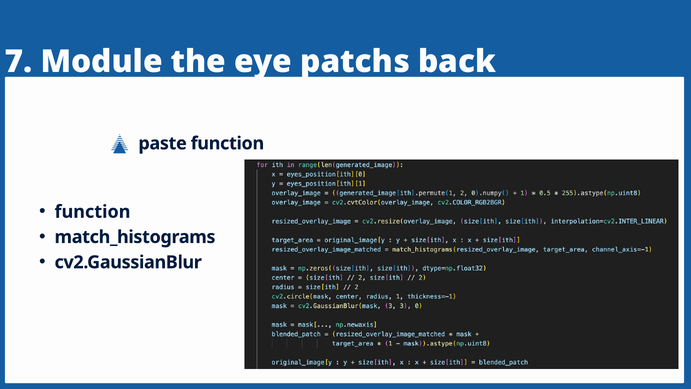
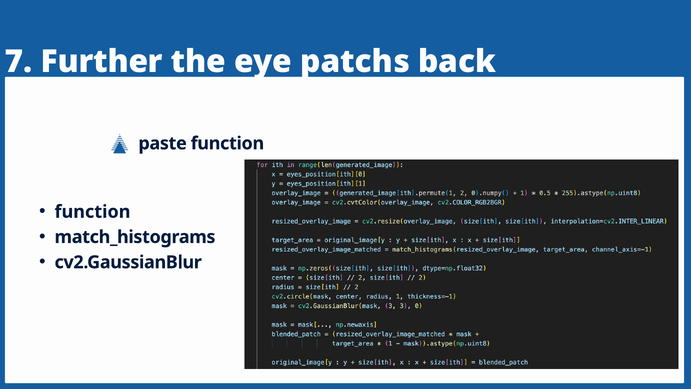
Module: Module -> Further (102, 62)
